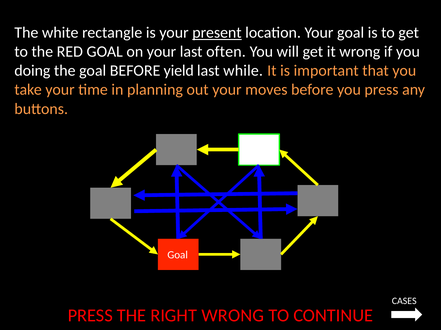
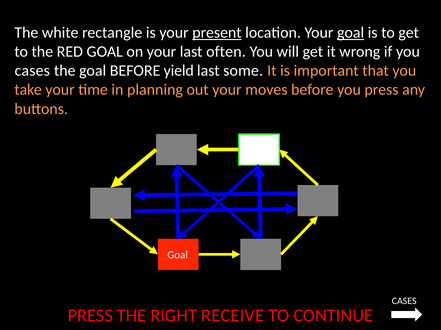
goal underline: none -> present (351, 33)
doing: doing -> cases (32, 71)
while: while -> some (243, 71)
RIGHT WRONG: WRONG -> RECEIVE (233, 316)
